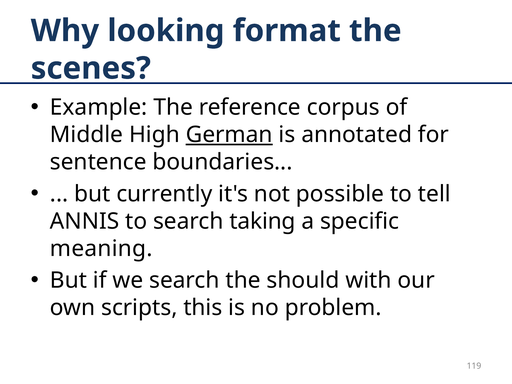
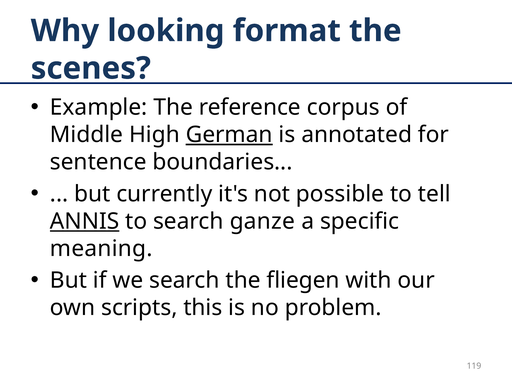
ANNIS underline: none -> present (85, 221)
taking: taking -> ganze (262, 221)
should: should -> fliegen (303, 280)
